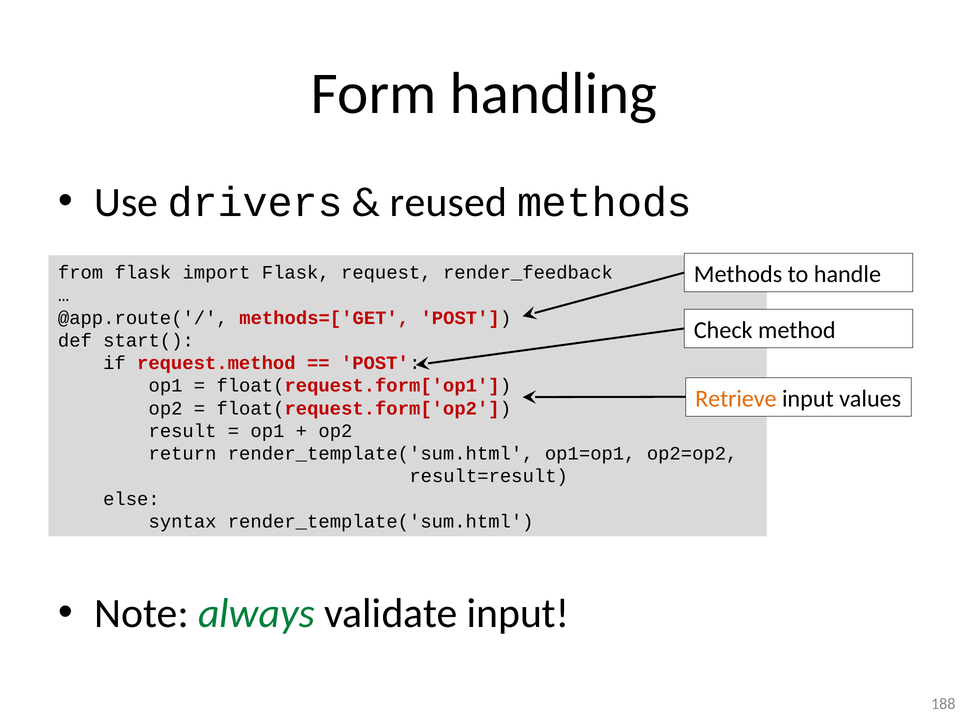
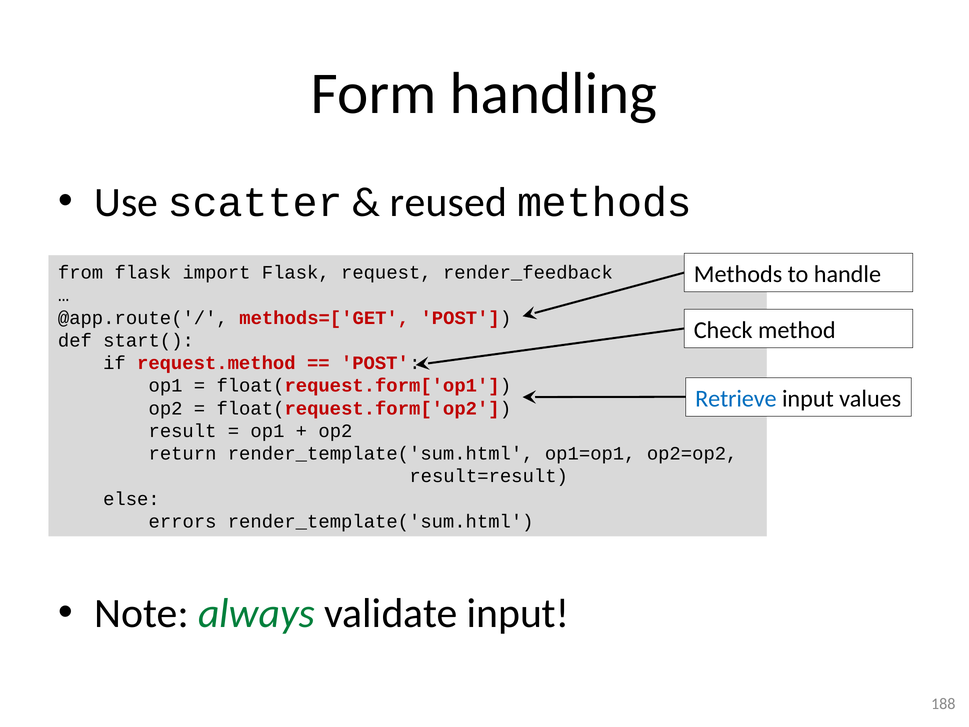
drivers: drivers -> scatter (255, 202)
Retrieve colour: orange -> blue (736, 398)
syntax: syntax -> errors (183, 521)
